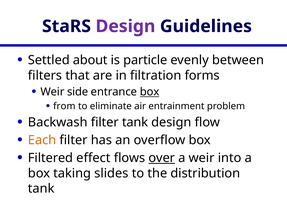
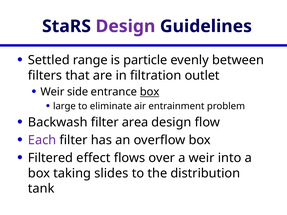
about: about -> range (90, 60)
forms: forms -> outlet (202, 76)
from: from -> large (64, 106)
filter tank: tank -> area (135, 122)
Each colour: orange -> purple (42, 140)
over underline: present -> none (162, 158)
